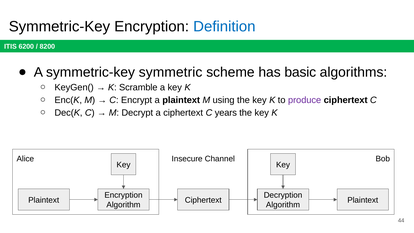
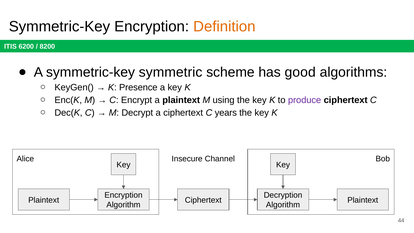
Definition colour: blue -> orange (224, 26)
basic: basic -> good (300, 72)
Scramble: Scramble -> Presence (138, 87)
